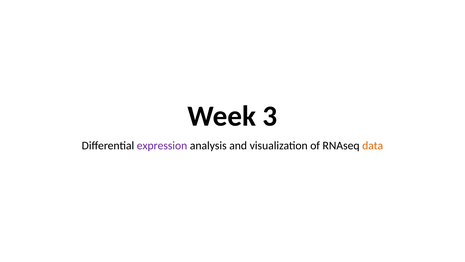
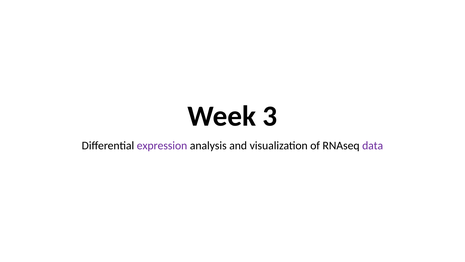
data colour: orange -> purple (373, 146)
